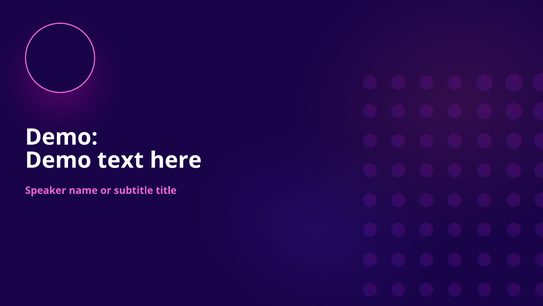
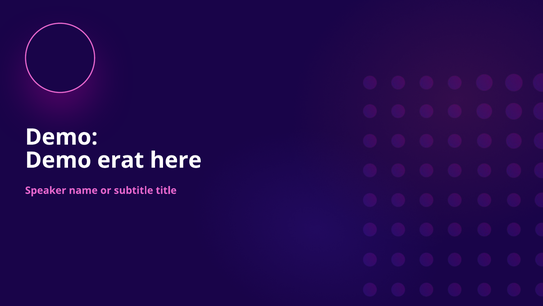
text: text -> erat (121, 160)
